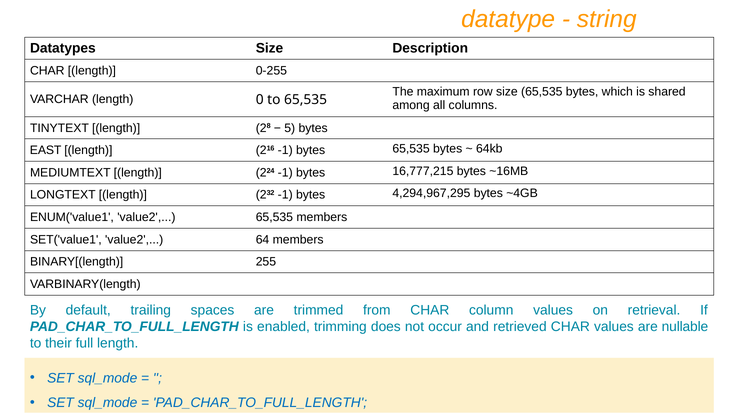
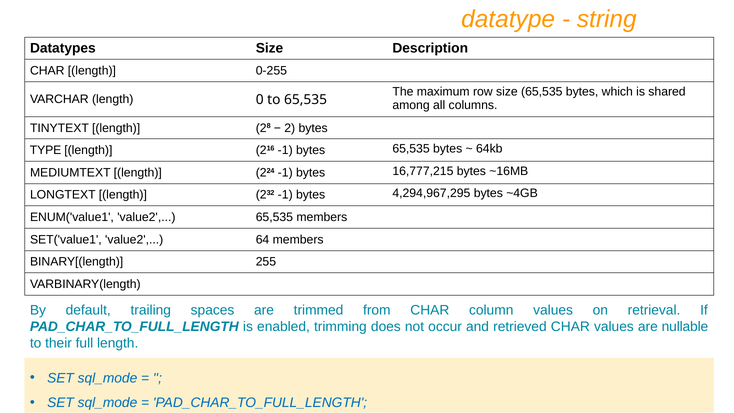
5: 5 -> 2 (290, 128)
EAST: EAST -> TYPE (46, 150)
